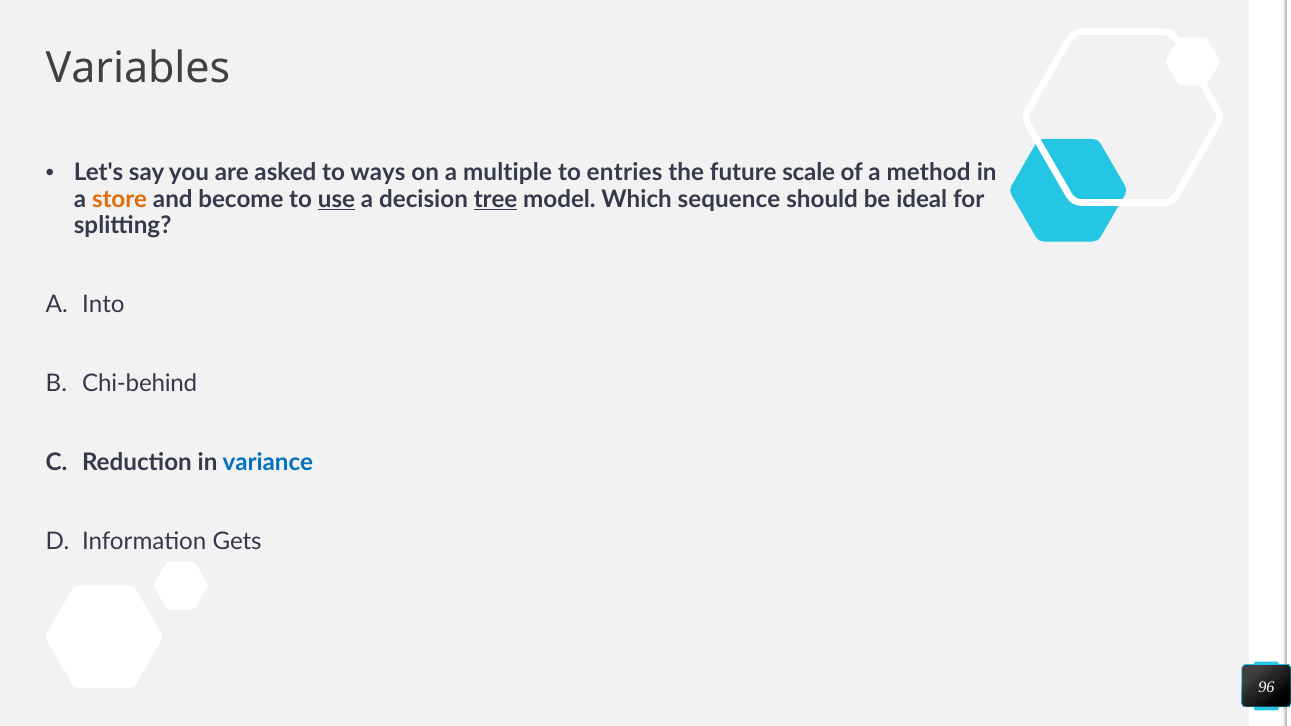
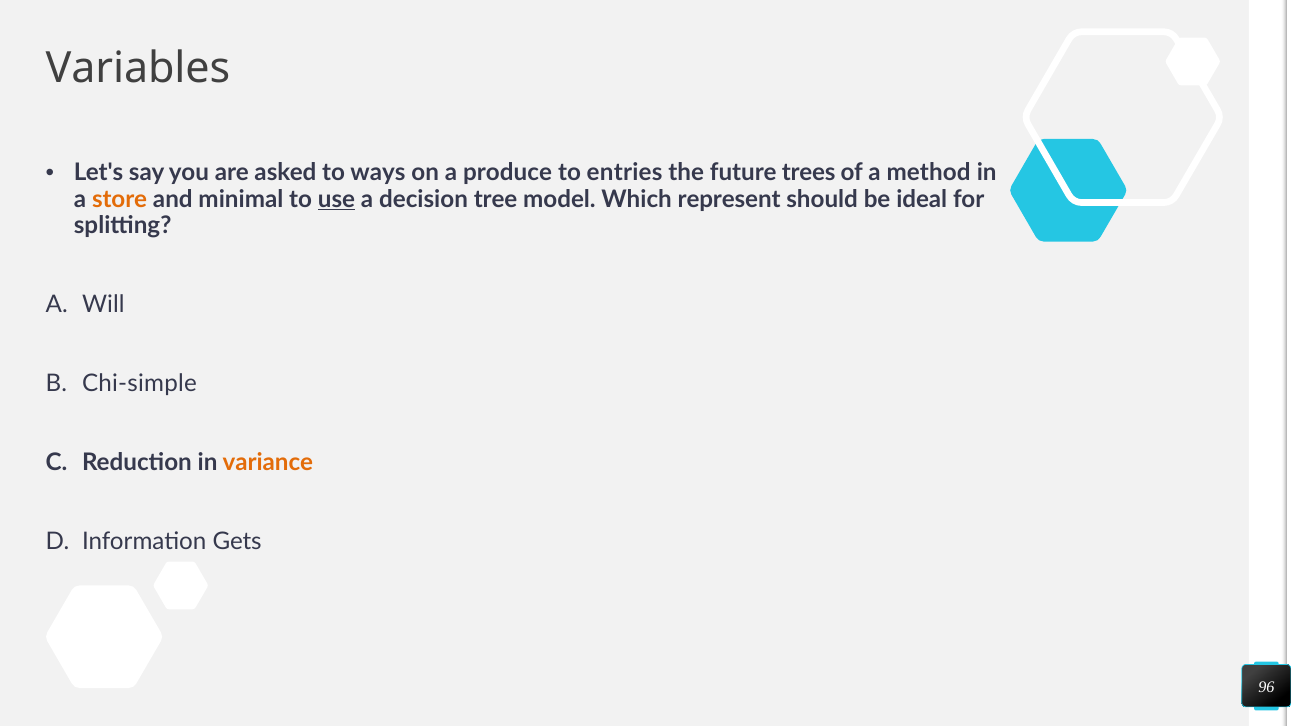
multiple: multiple -> produce (508, 173)
scale: scale -> trees (809, 173)
become: become -> minimal (241, 199)
tree underline: present -> none (496, 199)
sequence: sequence -> represent (729, 199)
Into: Into -> Will (103, 305)
Chi-behind: Chi-behind -> Chi-simple (139, 384)
variance colour: blue -> orange (268, 463)
